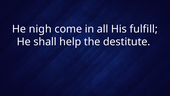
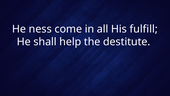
nigh: nigh -> ness (40, 29)
